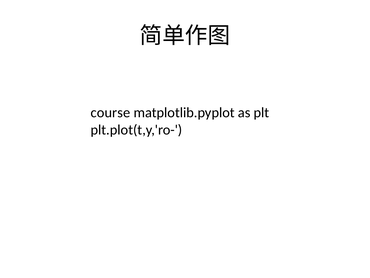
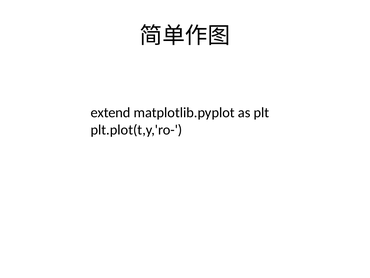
course: course -> extend (111, 112)
